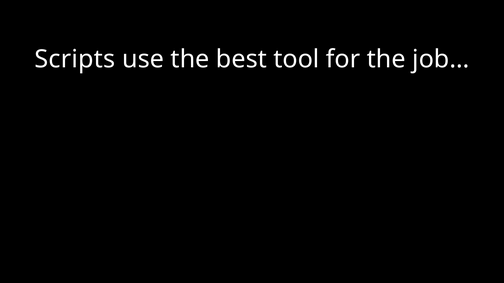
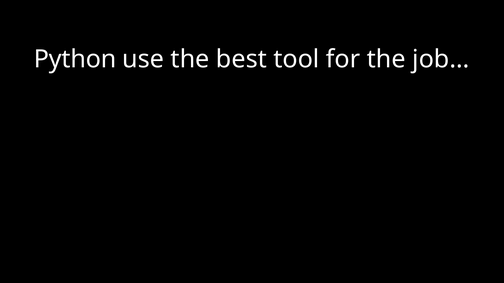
Scripts: Scripts -> Python (75, 59)
